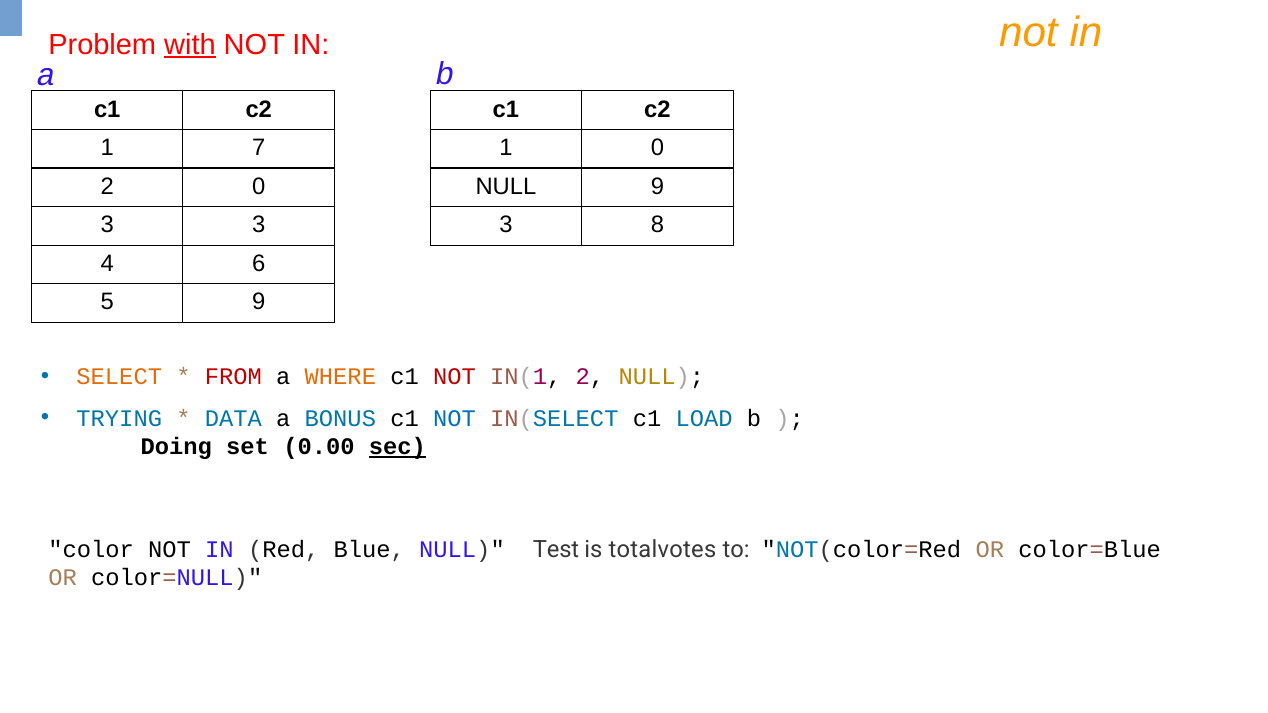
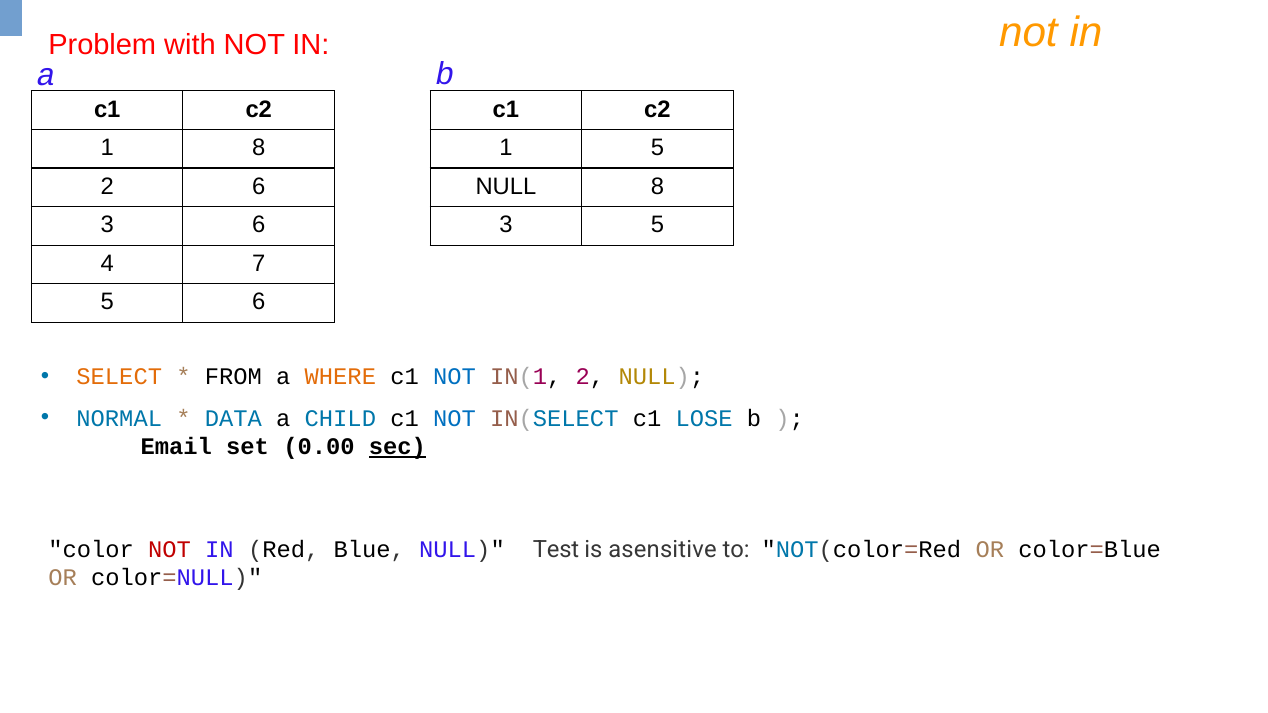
with underline: present -> none (190, 45)
1 7: 7 -> 8 (259, 148)
1 0: 0 -> 5 (657, 148)
2 0: 0 -> 6 (259, 187)
NULL 9: 9 -> 8 (657, 187)
3 3: 3 -> 6 (259, 225)
3 8: 8 -> 5 (657, 225)
6: 6 -> 7 (259, 264)
5 9: 9 -> 6 (259, 302)
FROM colour: red -> black (233, 377)
NOT colour: red -> blue (454, 377)
TRYING: TRYING -> NORMAL (119, 418)
BONUS: BONUS -> CHILD (340, 418)
LOAD: LOAD -> LOSE (704, 418)
Doing: Doing -> Email (176, 447)
NOT colour: black -> red (170, 549)
totalvotes: totalvotes -> asensitive (663, 549)
